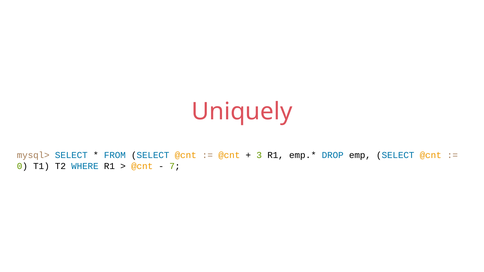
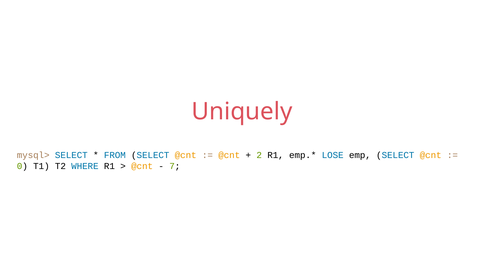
3: 3 -> 2 (259, 155)
DROP: DROP -> LOSE (333, 155)
